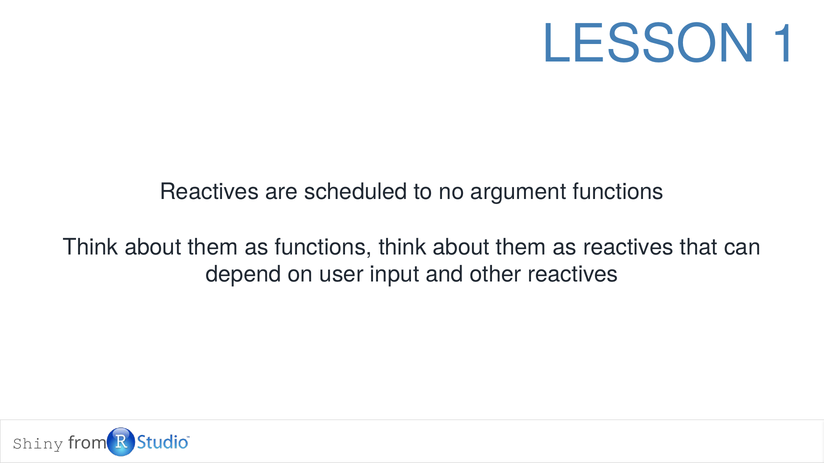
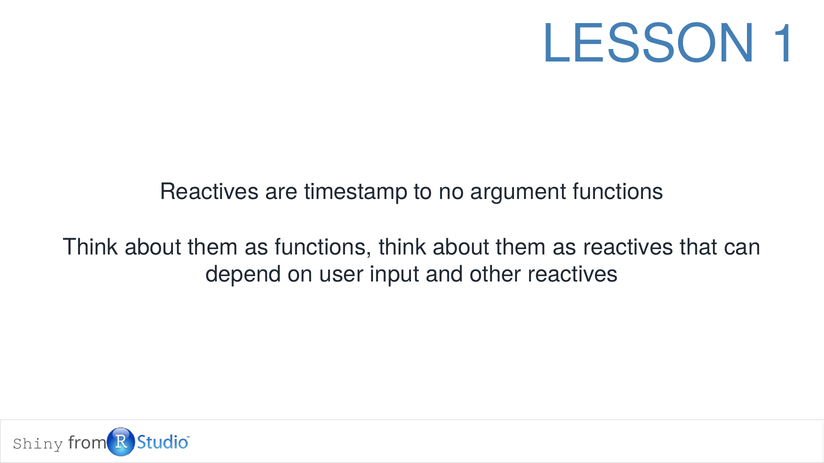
scheduled: scheduled -> timestamp (356, 192)
